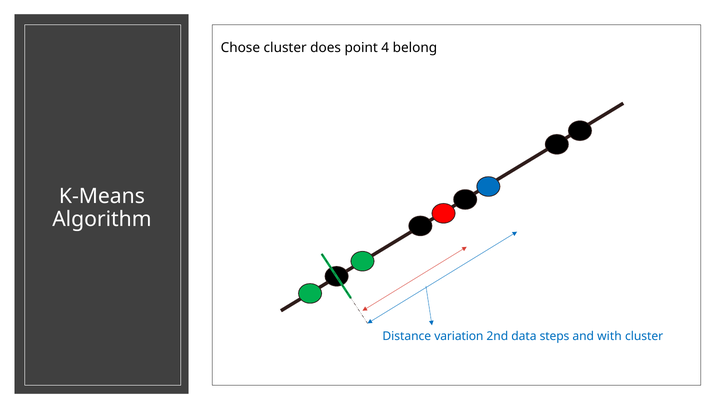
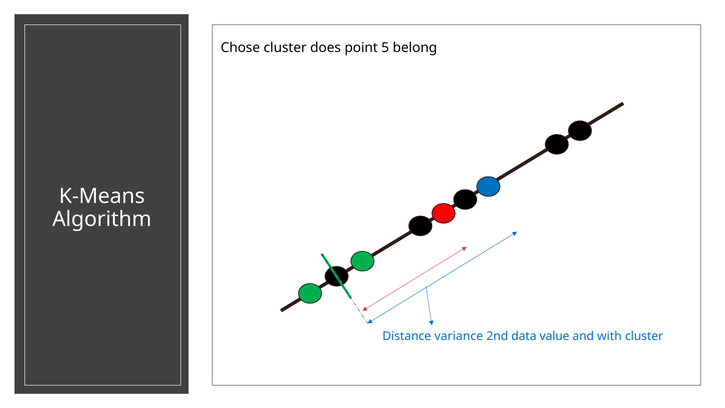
4: 4 -> 5 (385, 48)
variation: variation -> variance (459, 336)
steps: steps -> value (555, 336)
